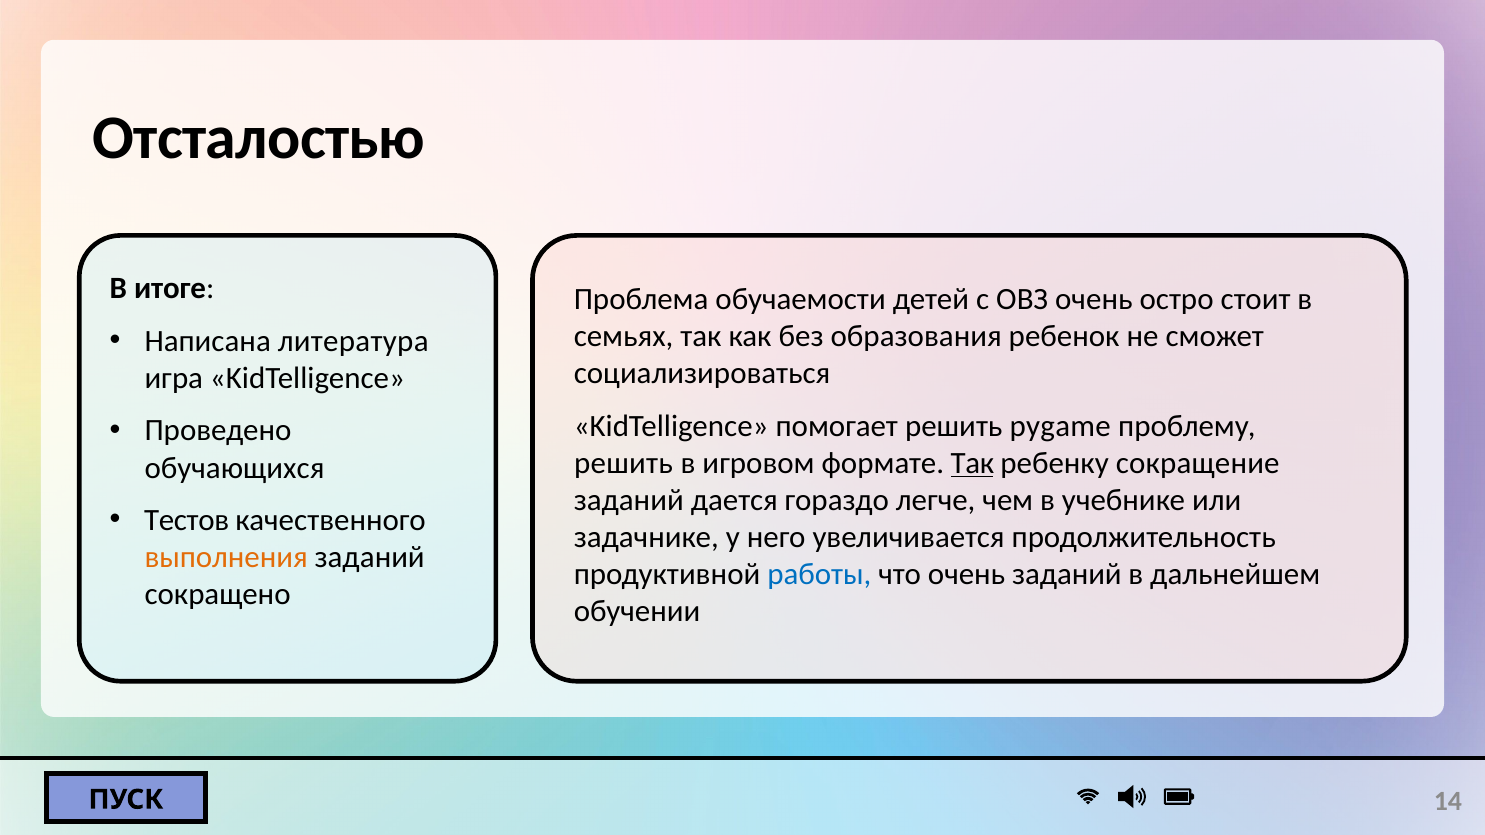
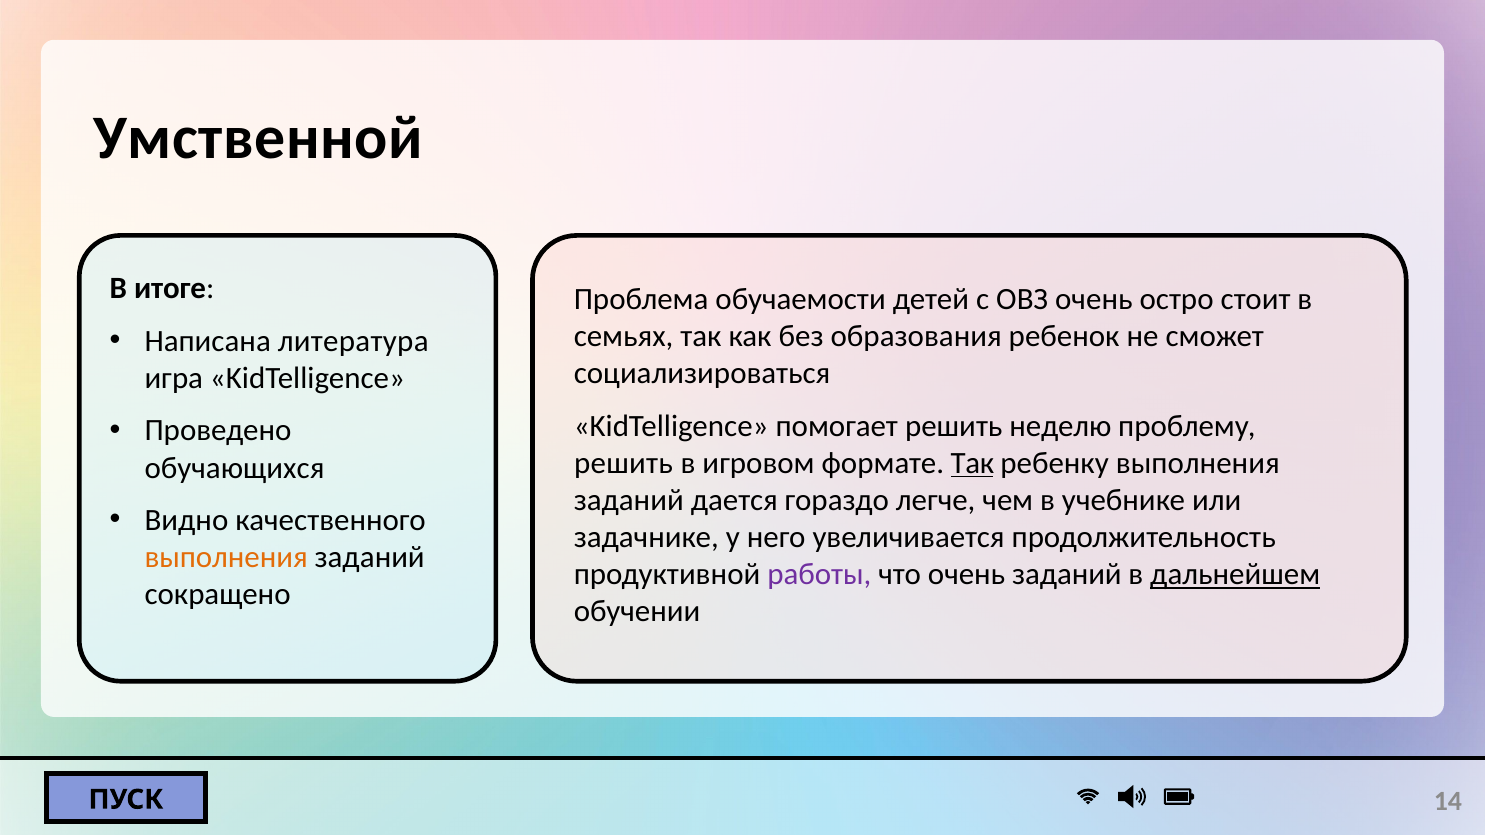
Отсталостью: Отсталостью -> Умственной (258, 138)
pygame: pygame -> неделю (1060, 426)
ребенку сокращение: сокращение -> выполнения (1198, 463)
Тестов: Тестов -> Видно (186, 521)
работы colour: blue -> purple (819, 575)
дальнейшем underline: none -> present (1235, 575)
